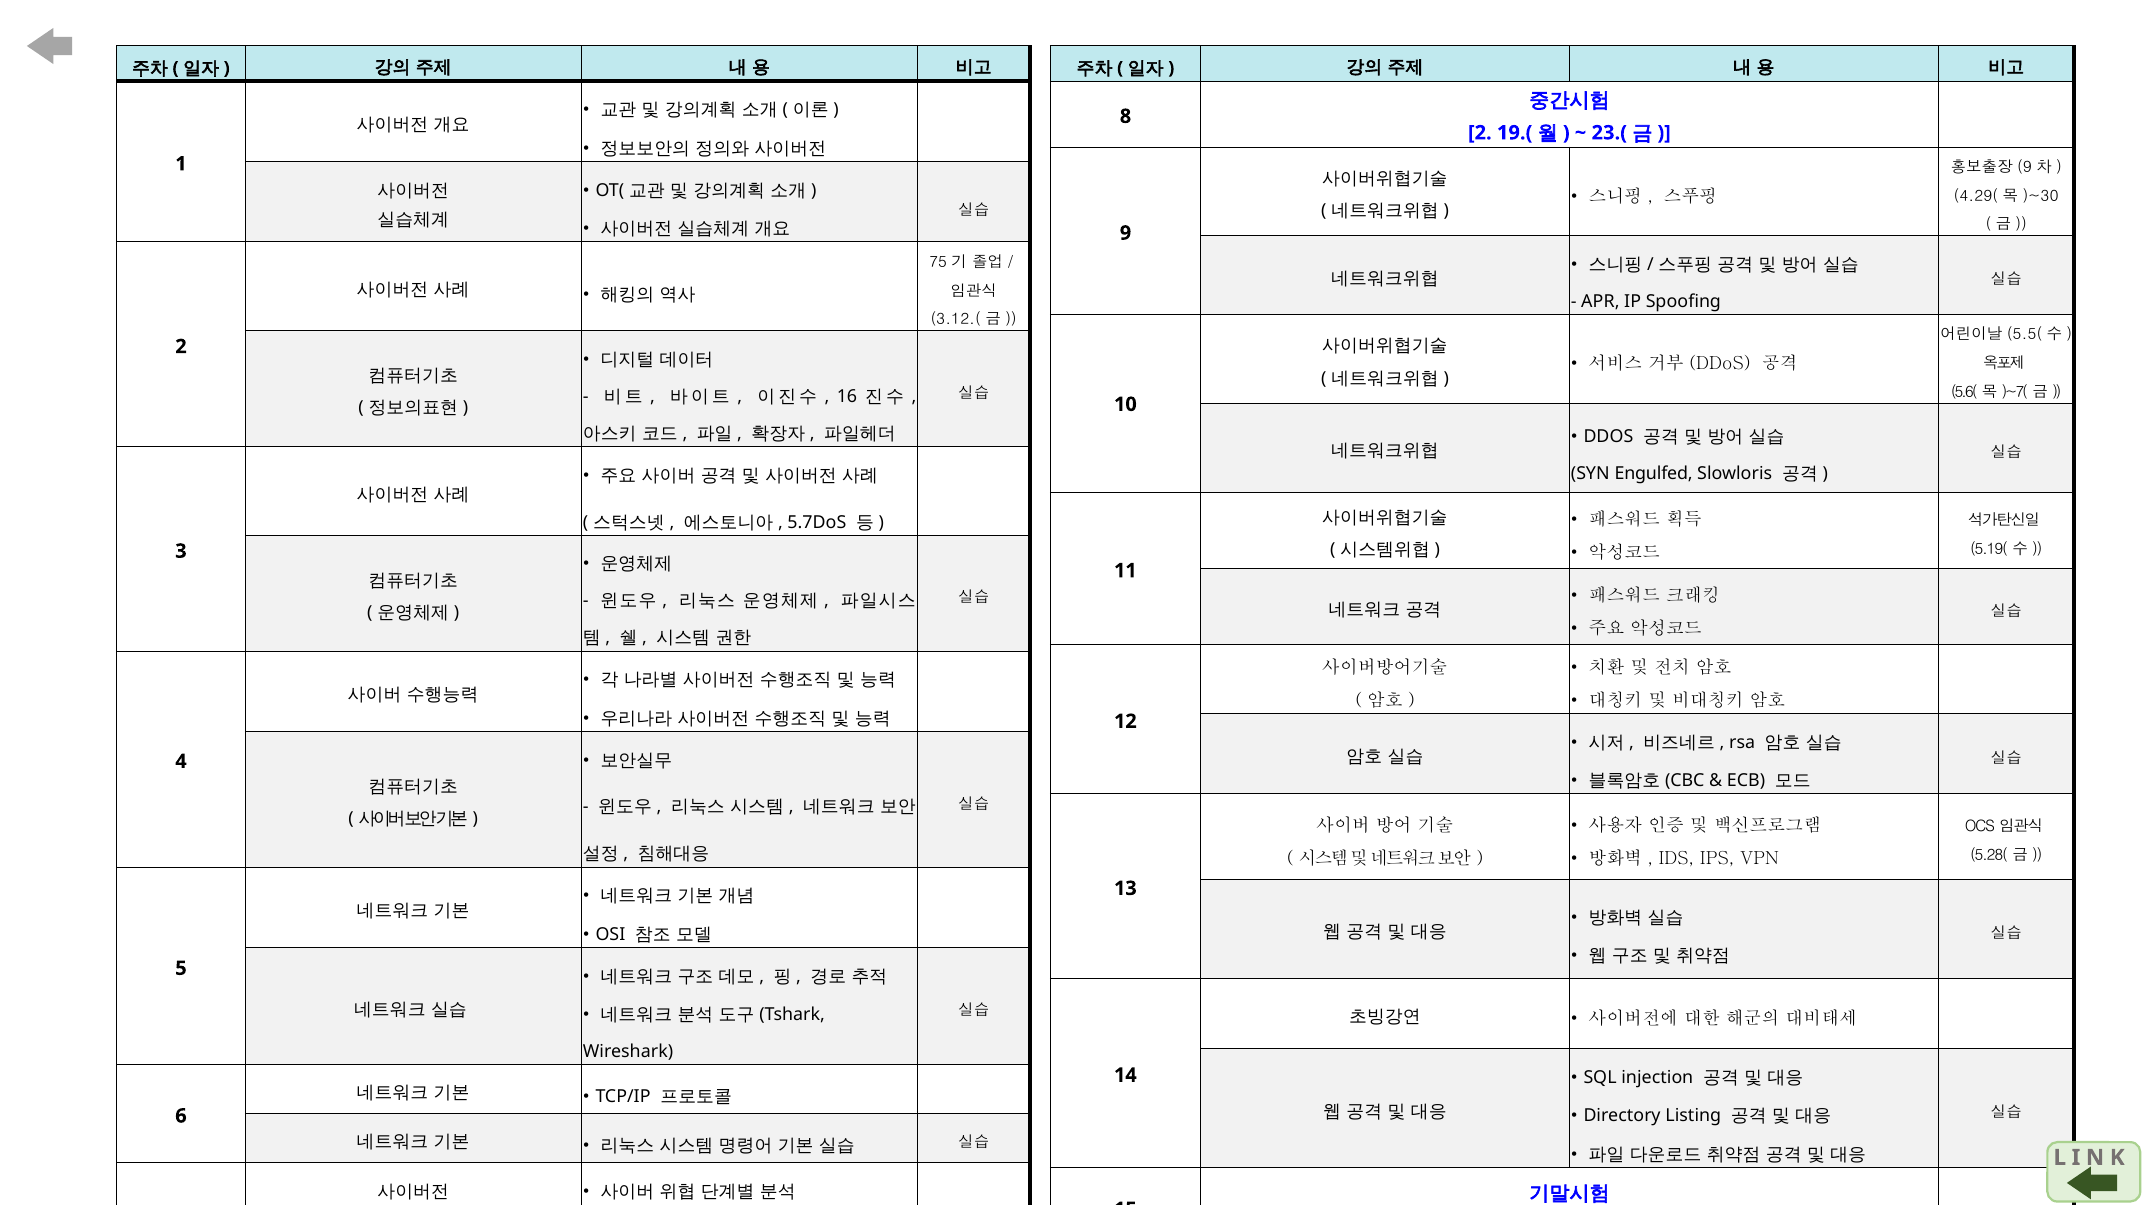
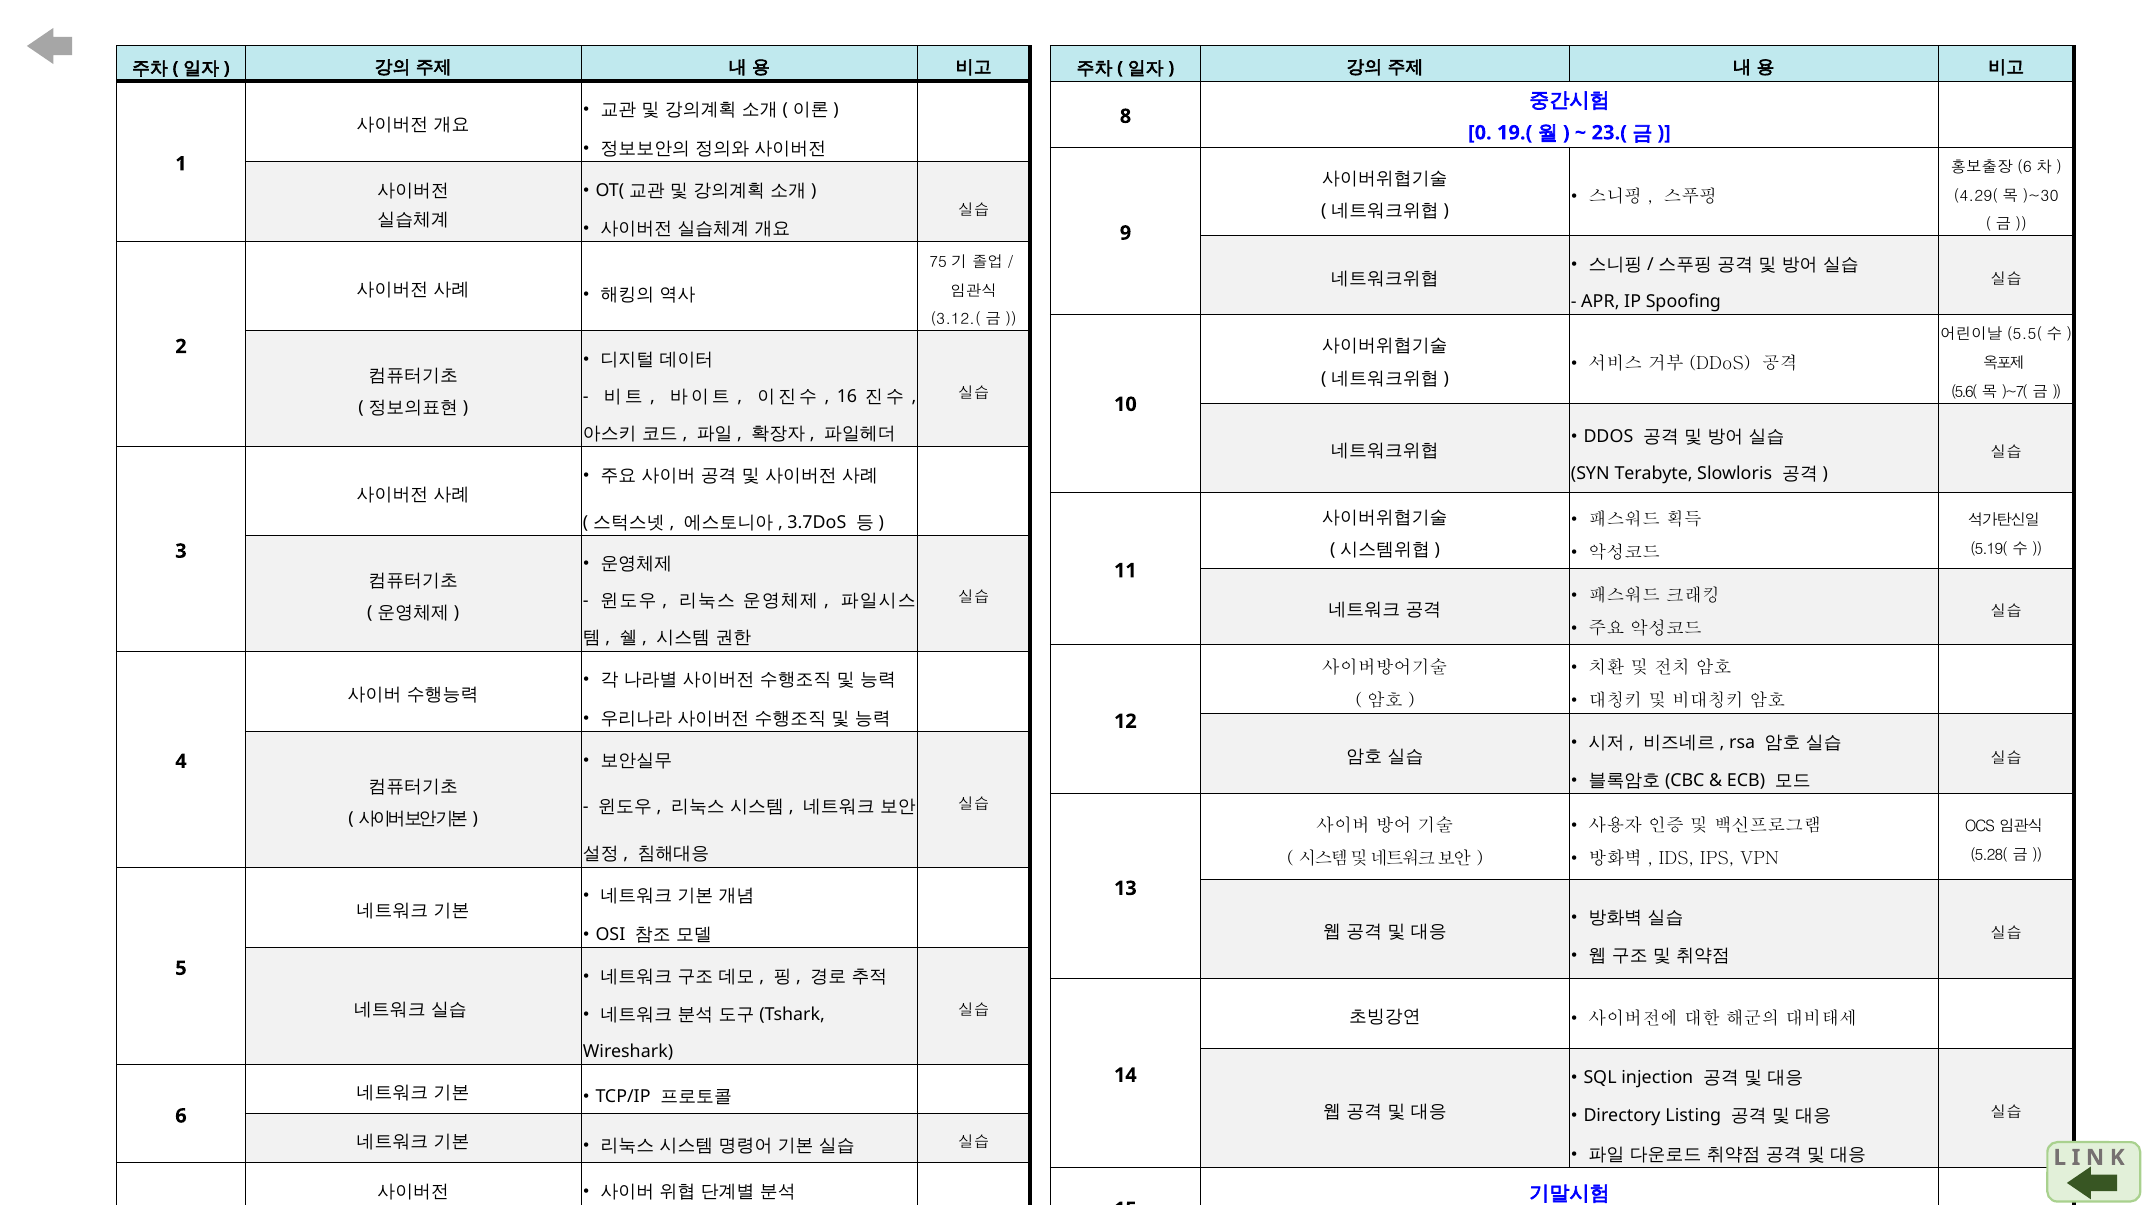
2: 2 -> 0 (1480, 133)
9: 9 -> 6 (2025, 168)
Engulfed: Engulfed -> Terabyte (1654, 474)
5.7DoS: 5.7DoS -> 3.7DoS (817, 522)
